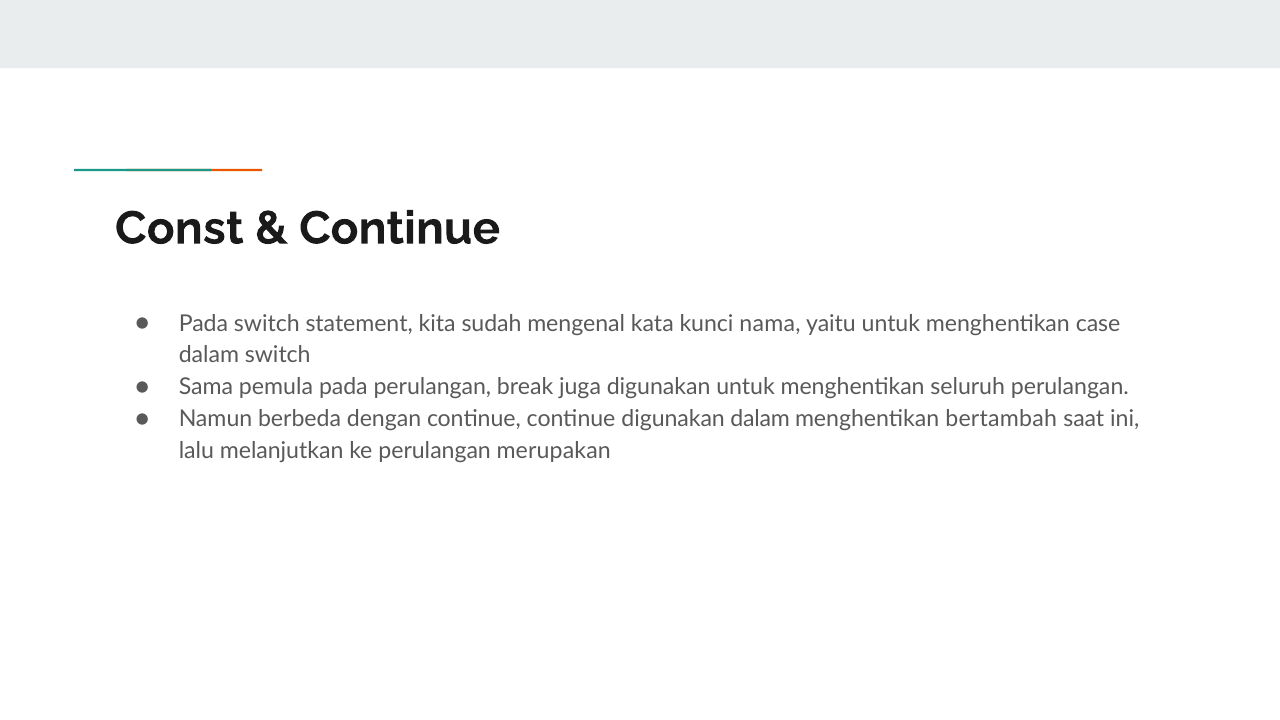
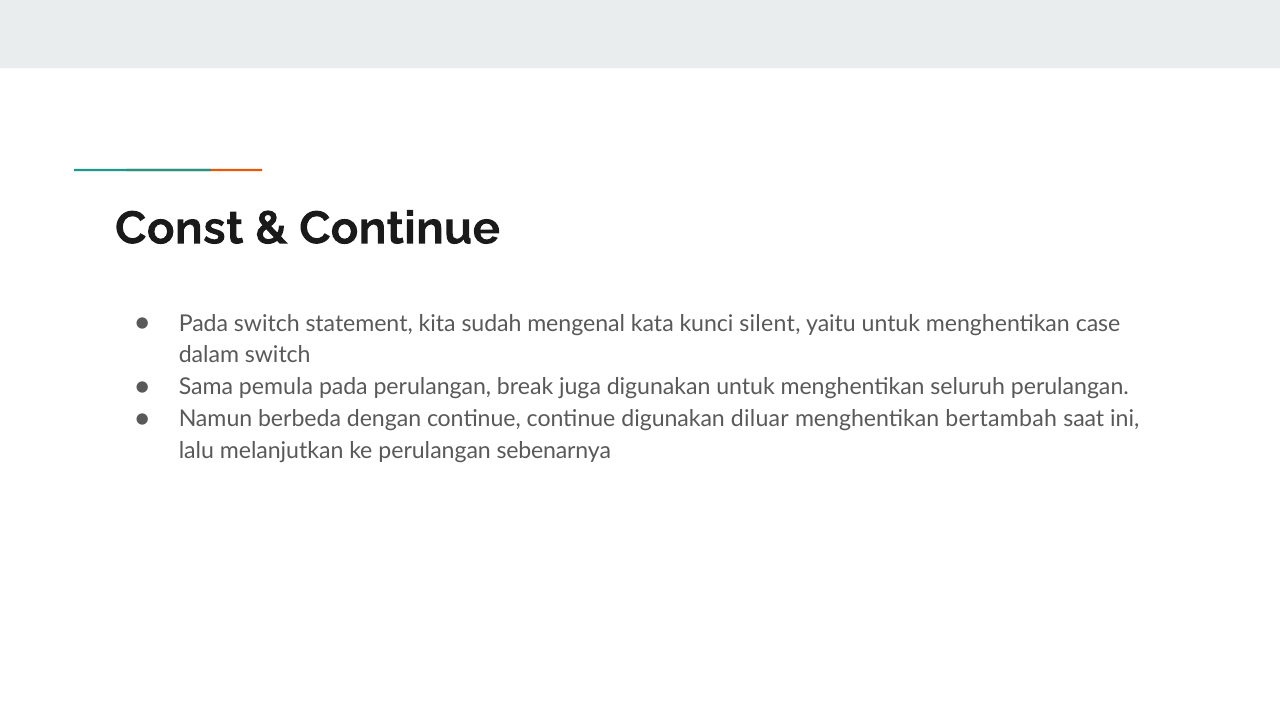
nama: nama -> silent (770, 323)
digunakan dalam: dalam -> diluar (760, 419)
merupakan: merupakan -> sebenarnya (554, 451)
